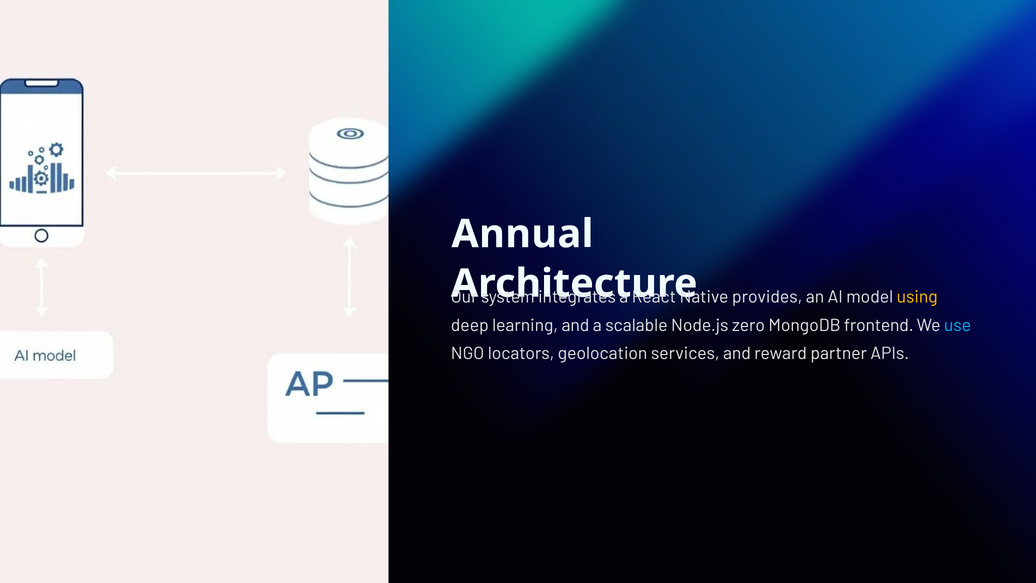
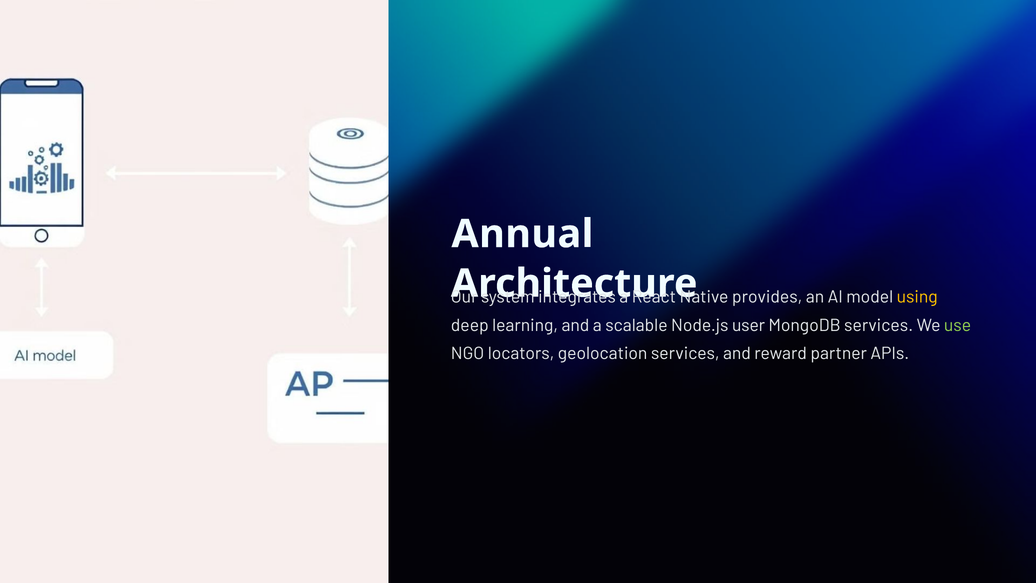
zero: zero -> user (749, 325)
MongoDB frontend: frontend -> services (879, 325)
use colour: light blue -> light green (958, 325)
